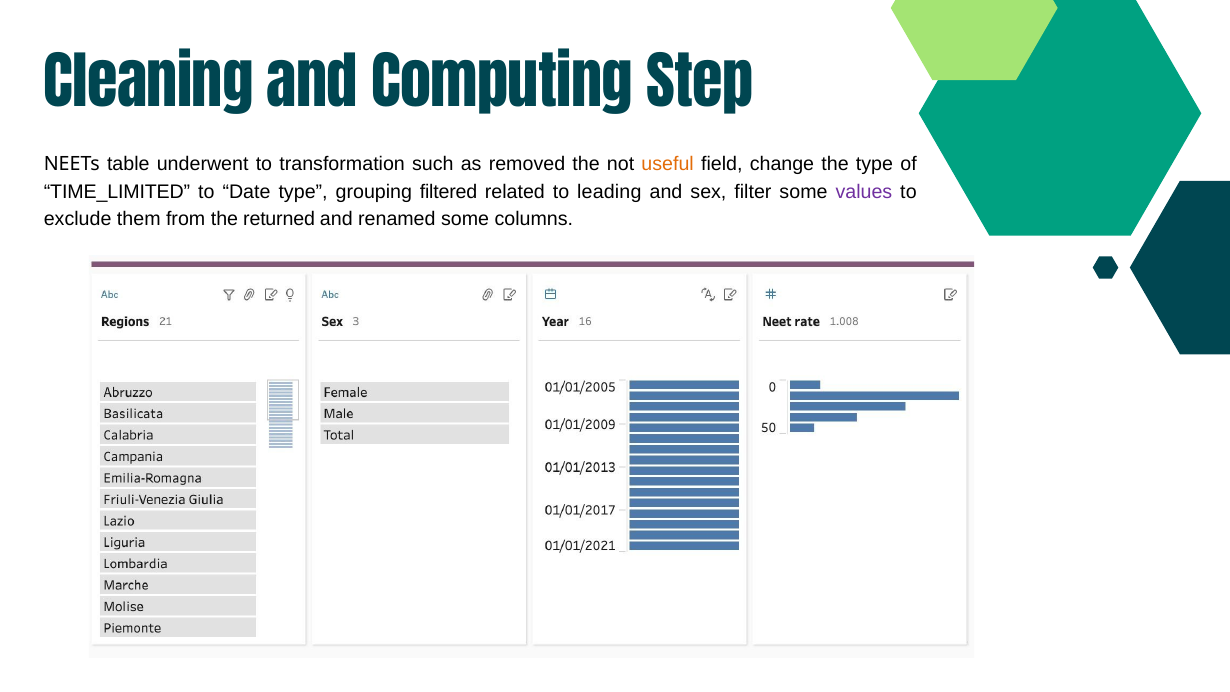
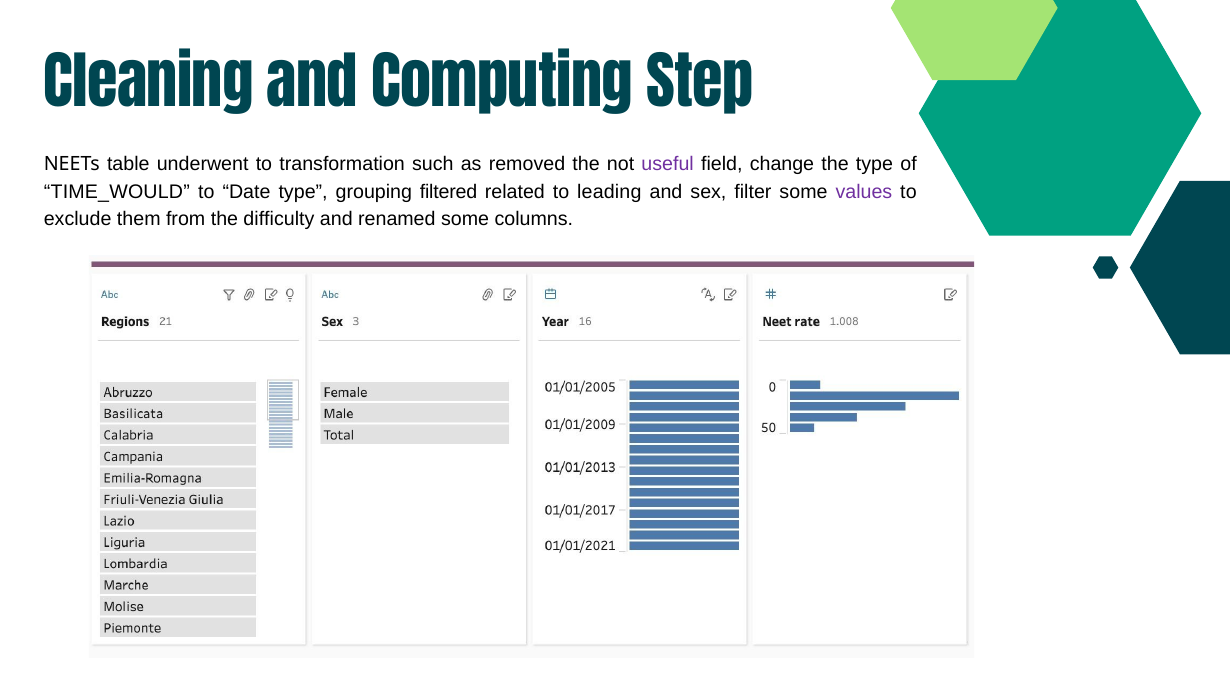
useful colour: orange -> purple (668, 164)
TIME_LIMITED: TIME_LIMITED -> TIME_WOULD (117, 192)
returned: returned -> difficulty (279, 219)
